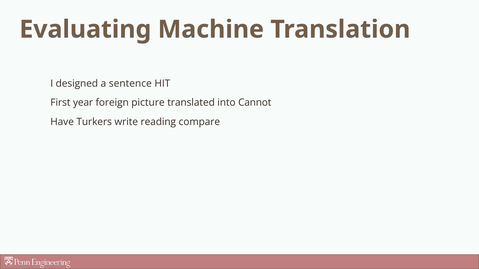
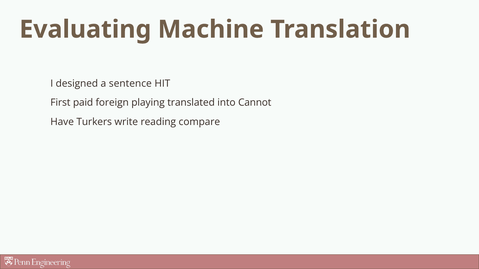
year: year -> paid (83, 103)
picture: picture -> playing (148, 103)
